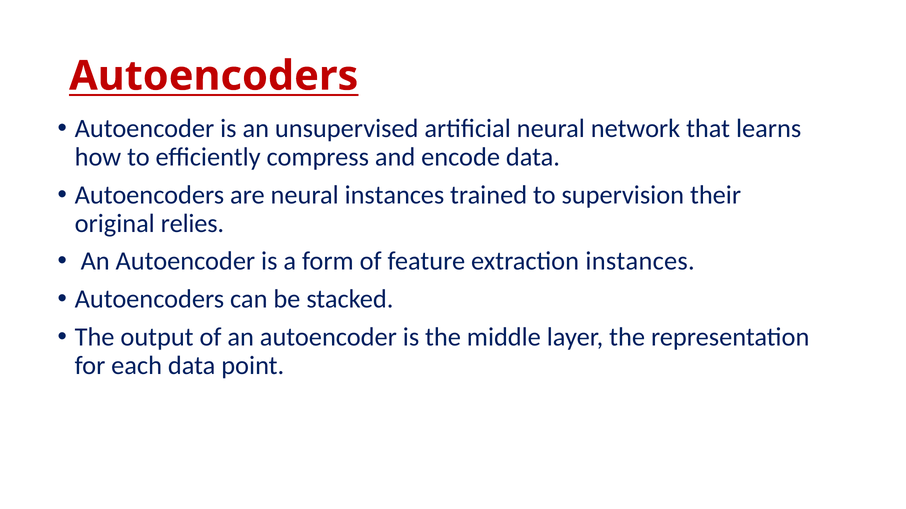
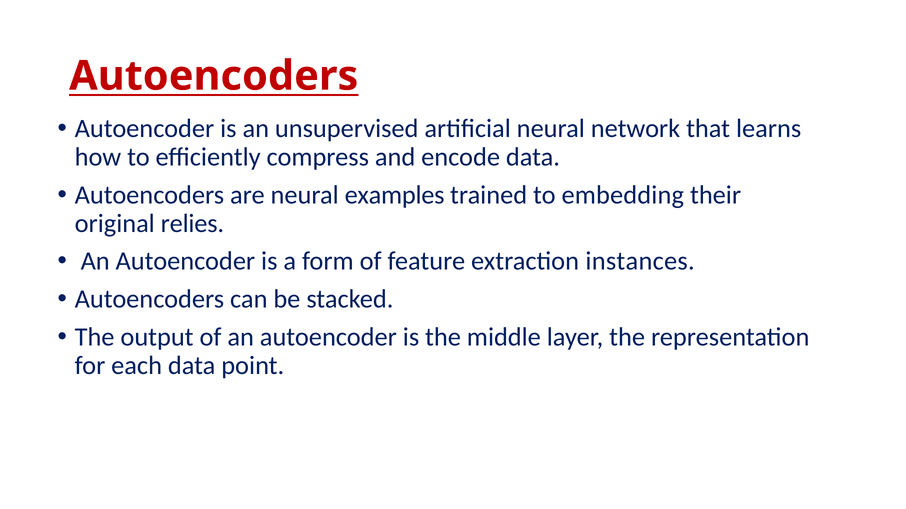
neural instances: instances -> examples (395, 195)
supervision: supervision -> embedding (623, 195)
